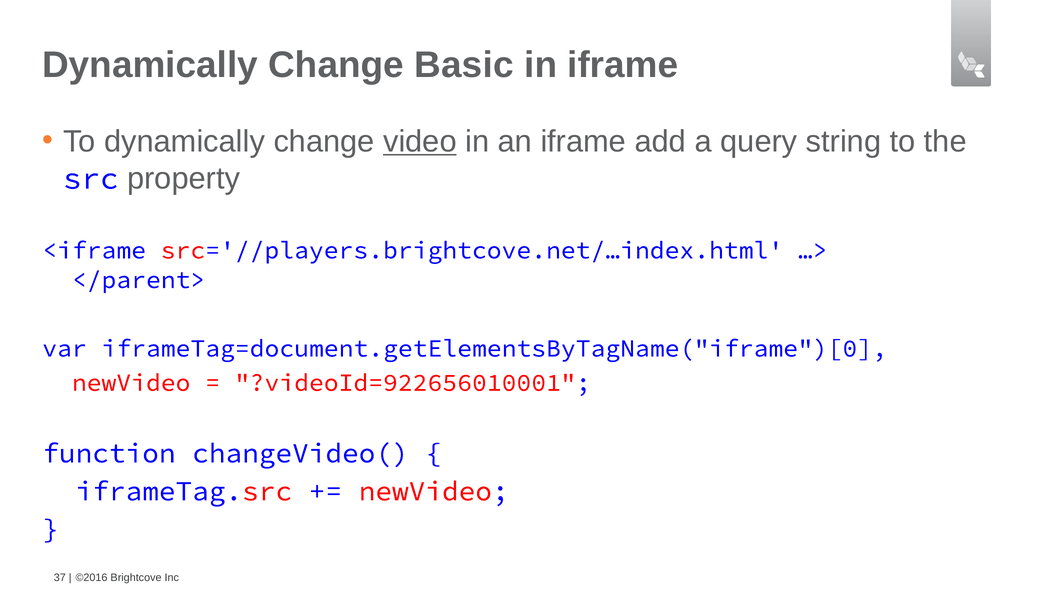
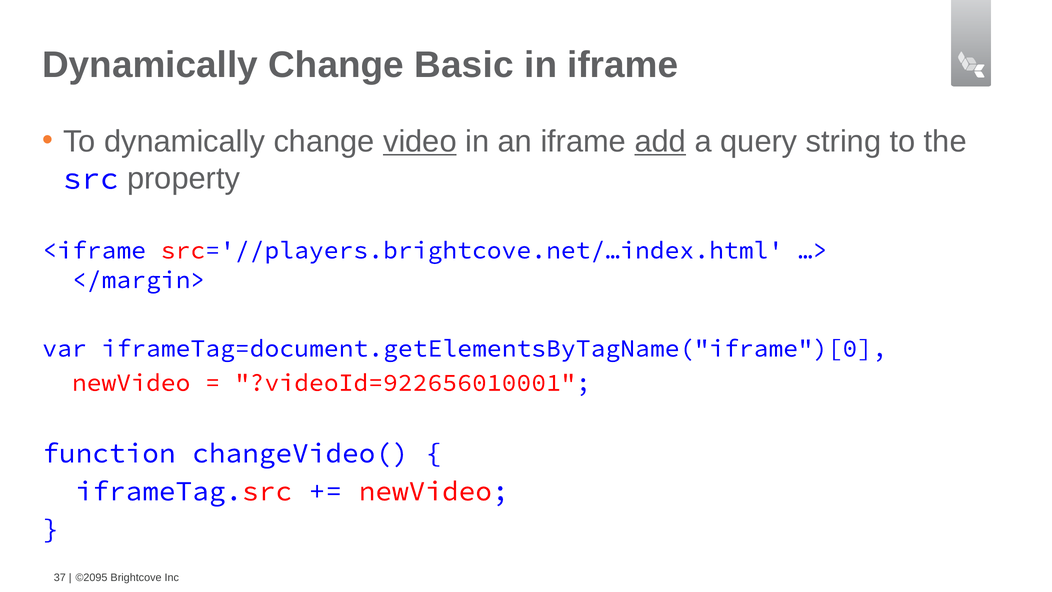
add underline: none -> present (660, 141)
</parent>: </parent> -> </margin> (139, 280)
©2016: ©2016 -> ©2095 (92, 578)
